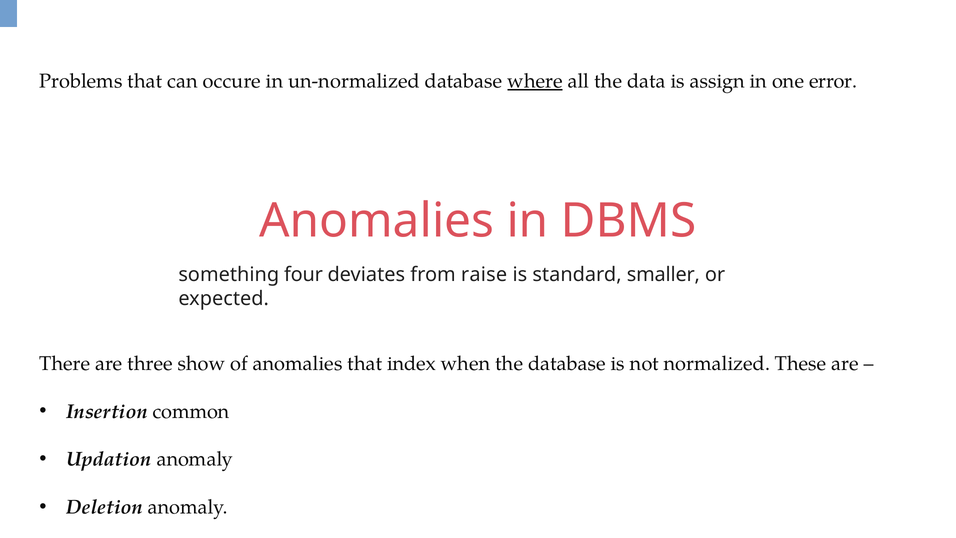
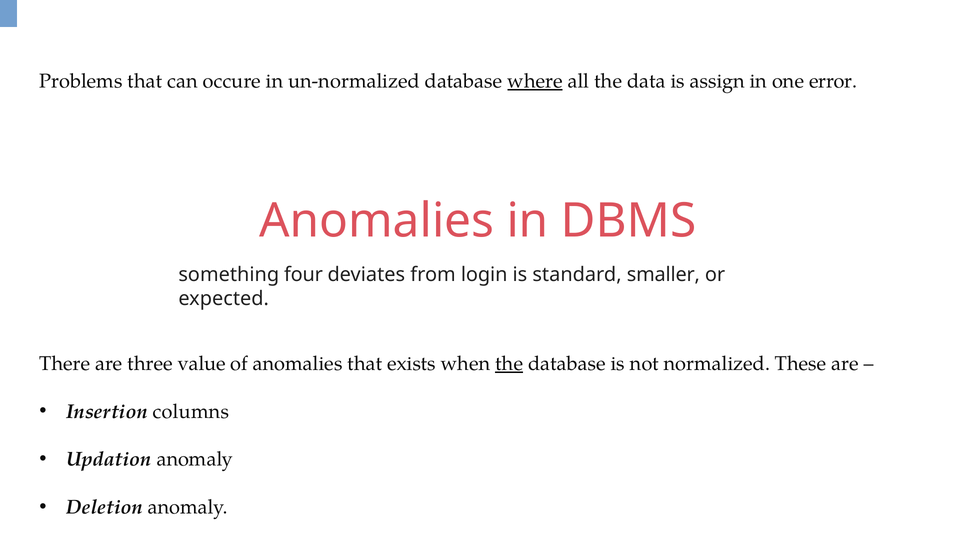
raise: raise -> login (484, 274)
show: show -> value (202, 363)
index: index -> exists (412, 363)
the underline: none -> present (509, 363)
common: common -> columns (191, 411)
